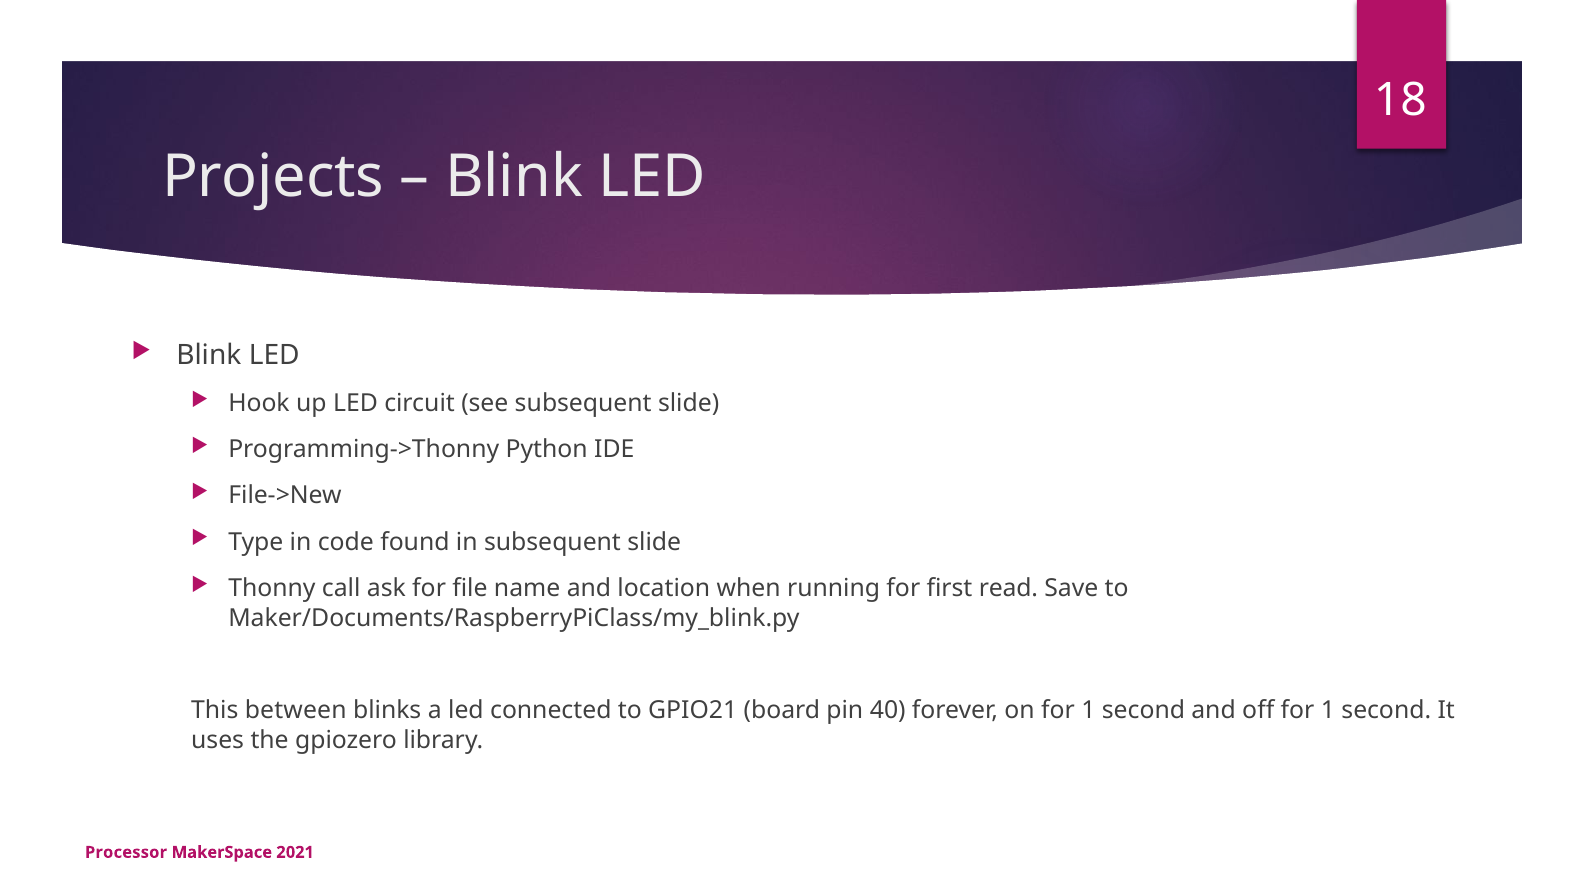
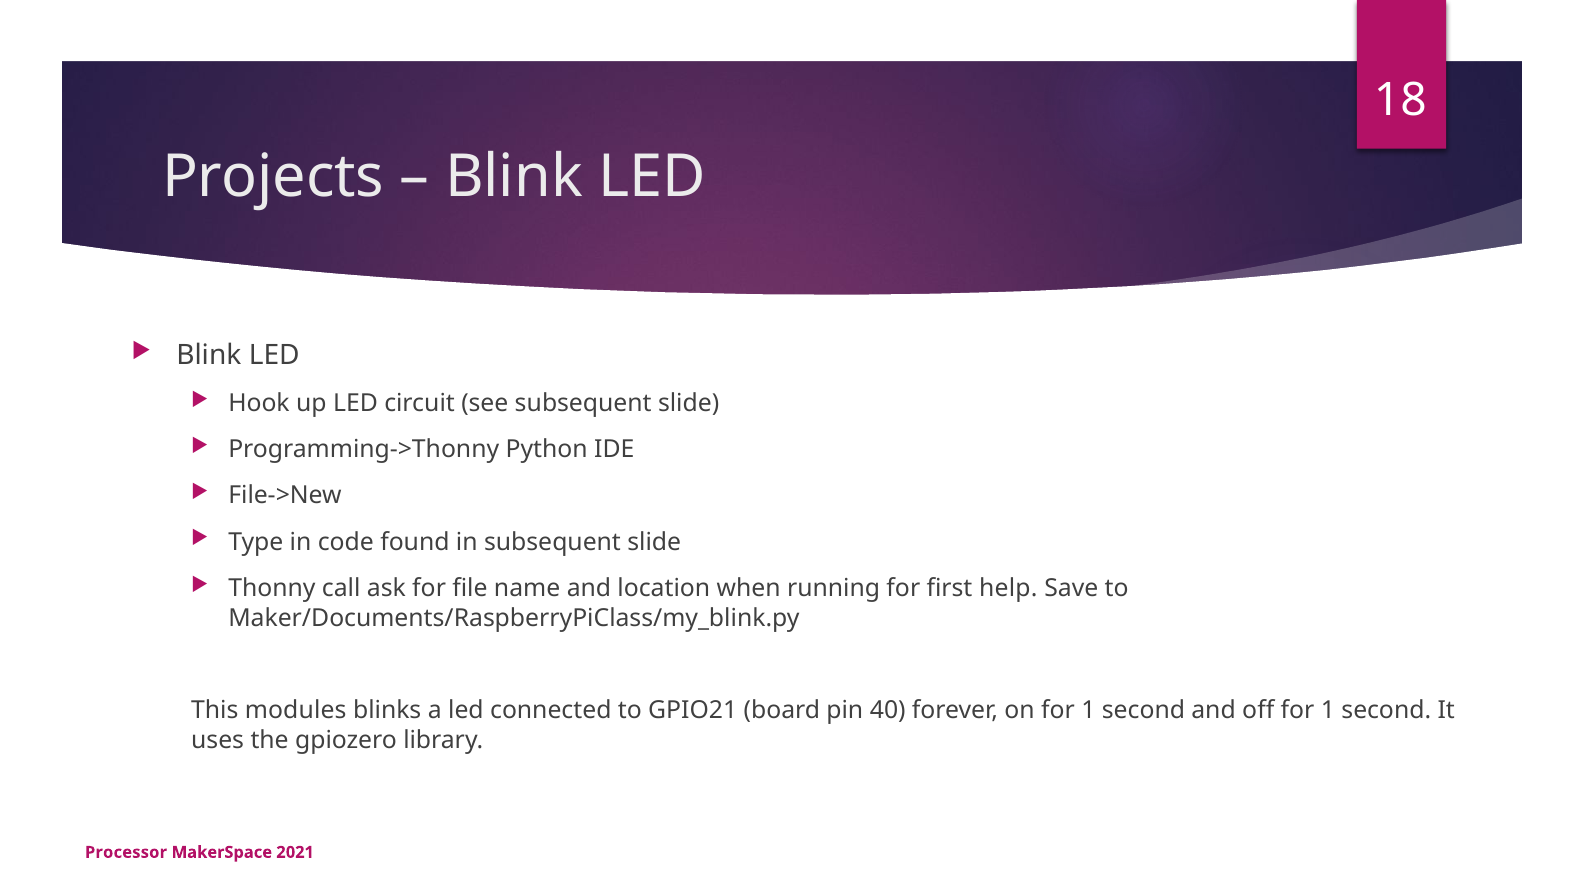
read: read -> help (1008, 588)
between: between -> modules (296, 710)
